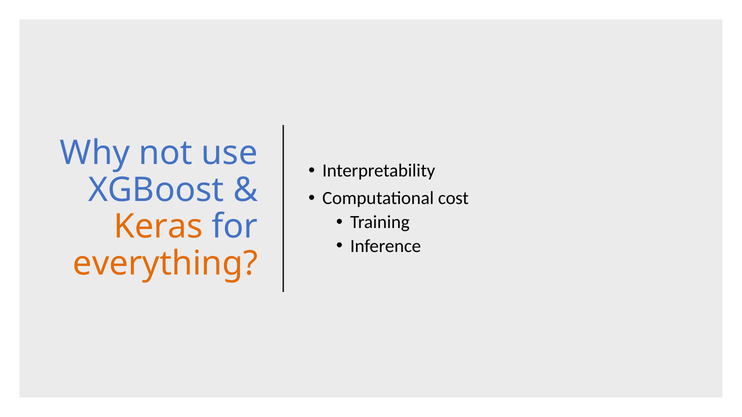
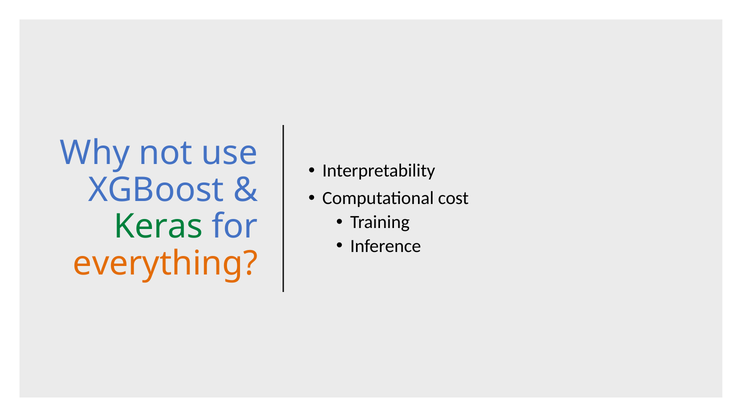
Keras colour: orange -> green (158, 227)
